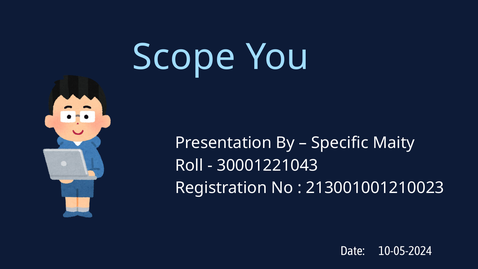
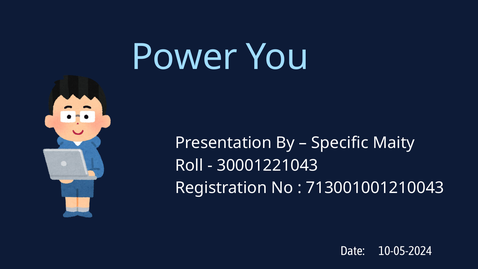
Scope: Scope -> Power (184, 57)
213001001210023: 213001001210023 -> 713001001210043 (375, 188)
